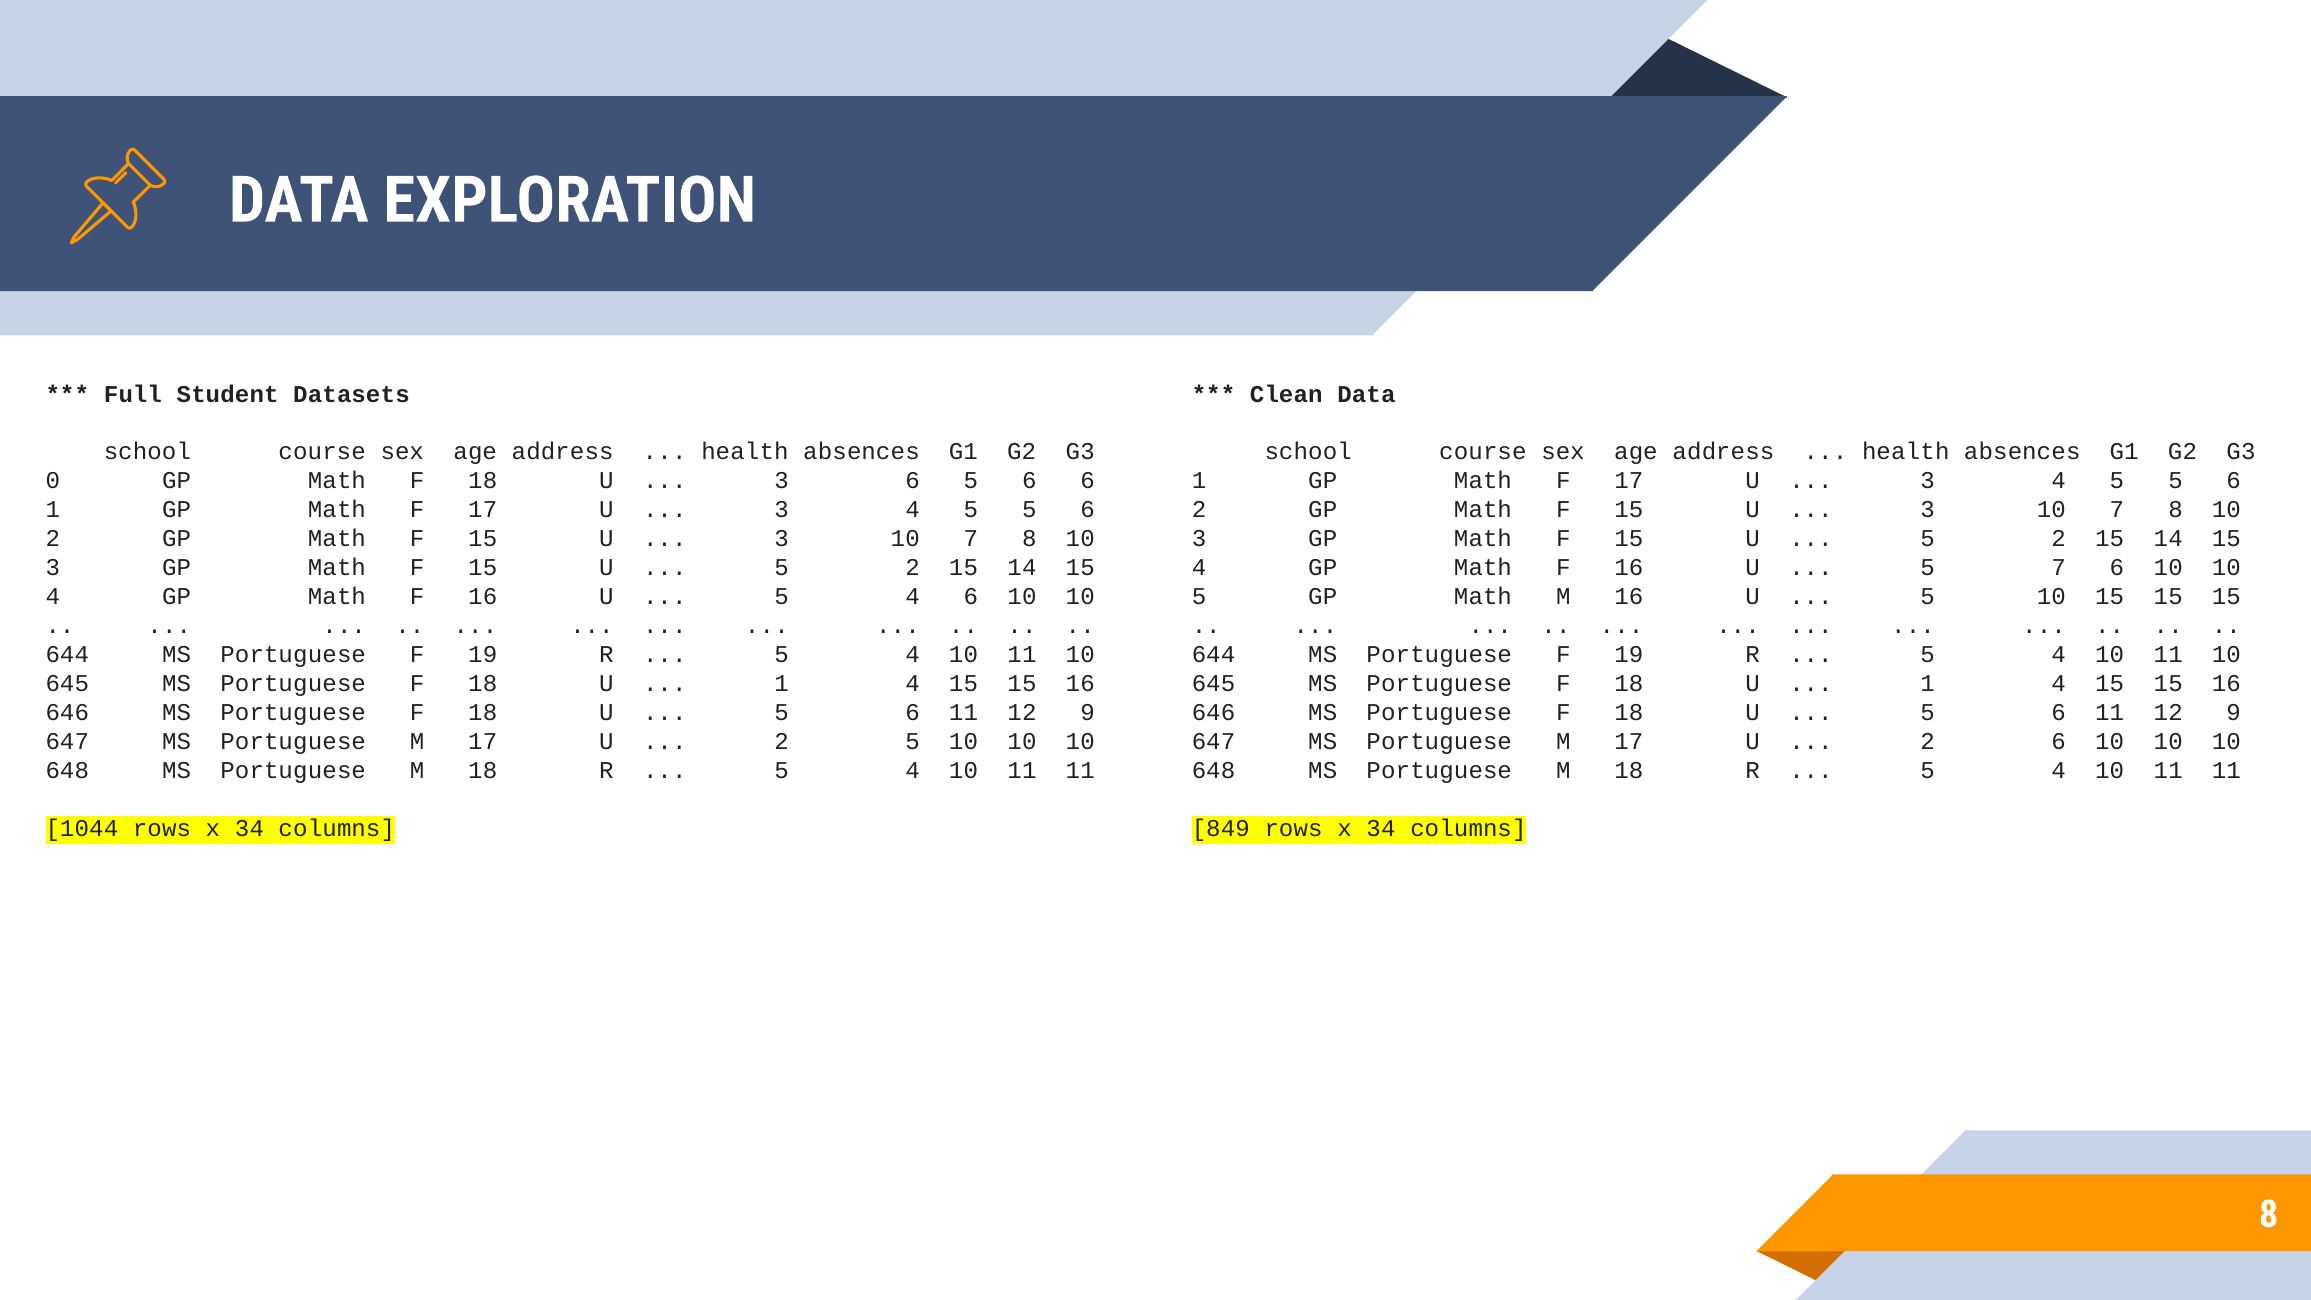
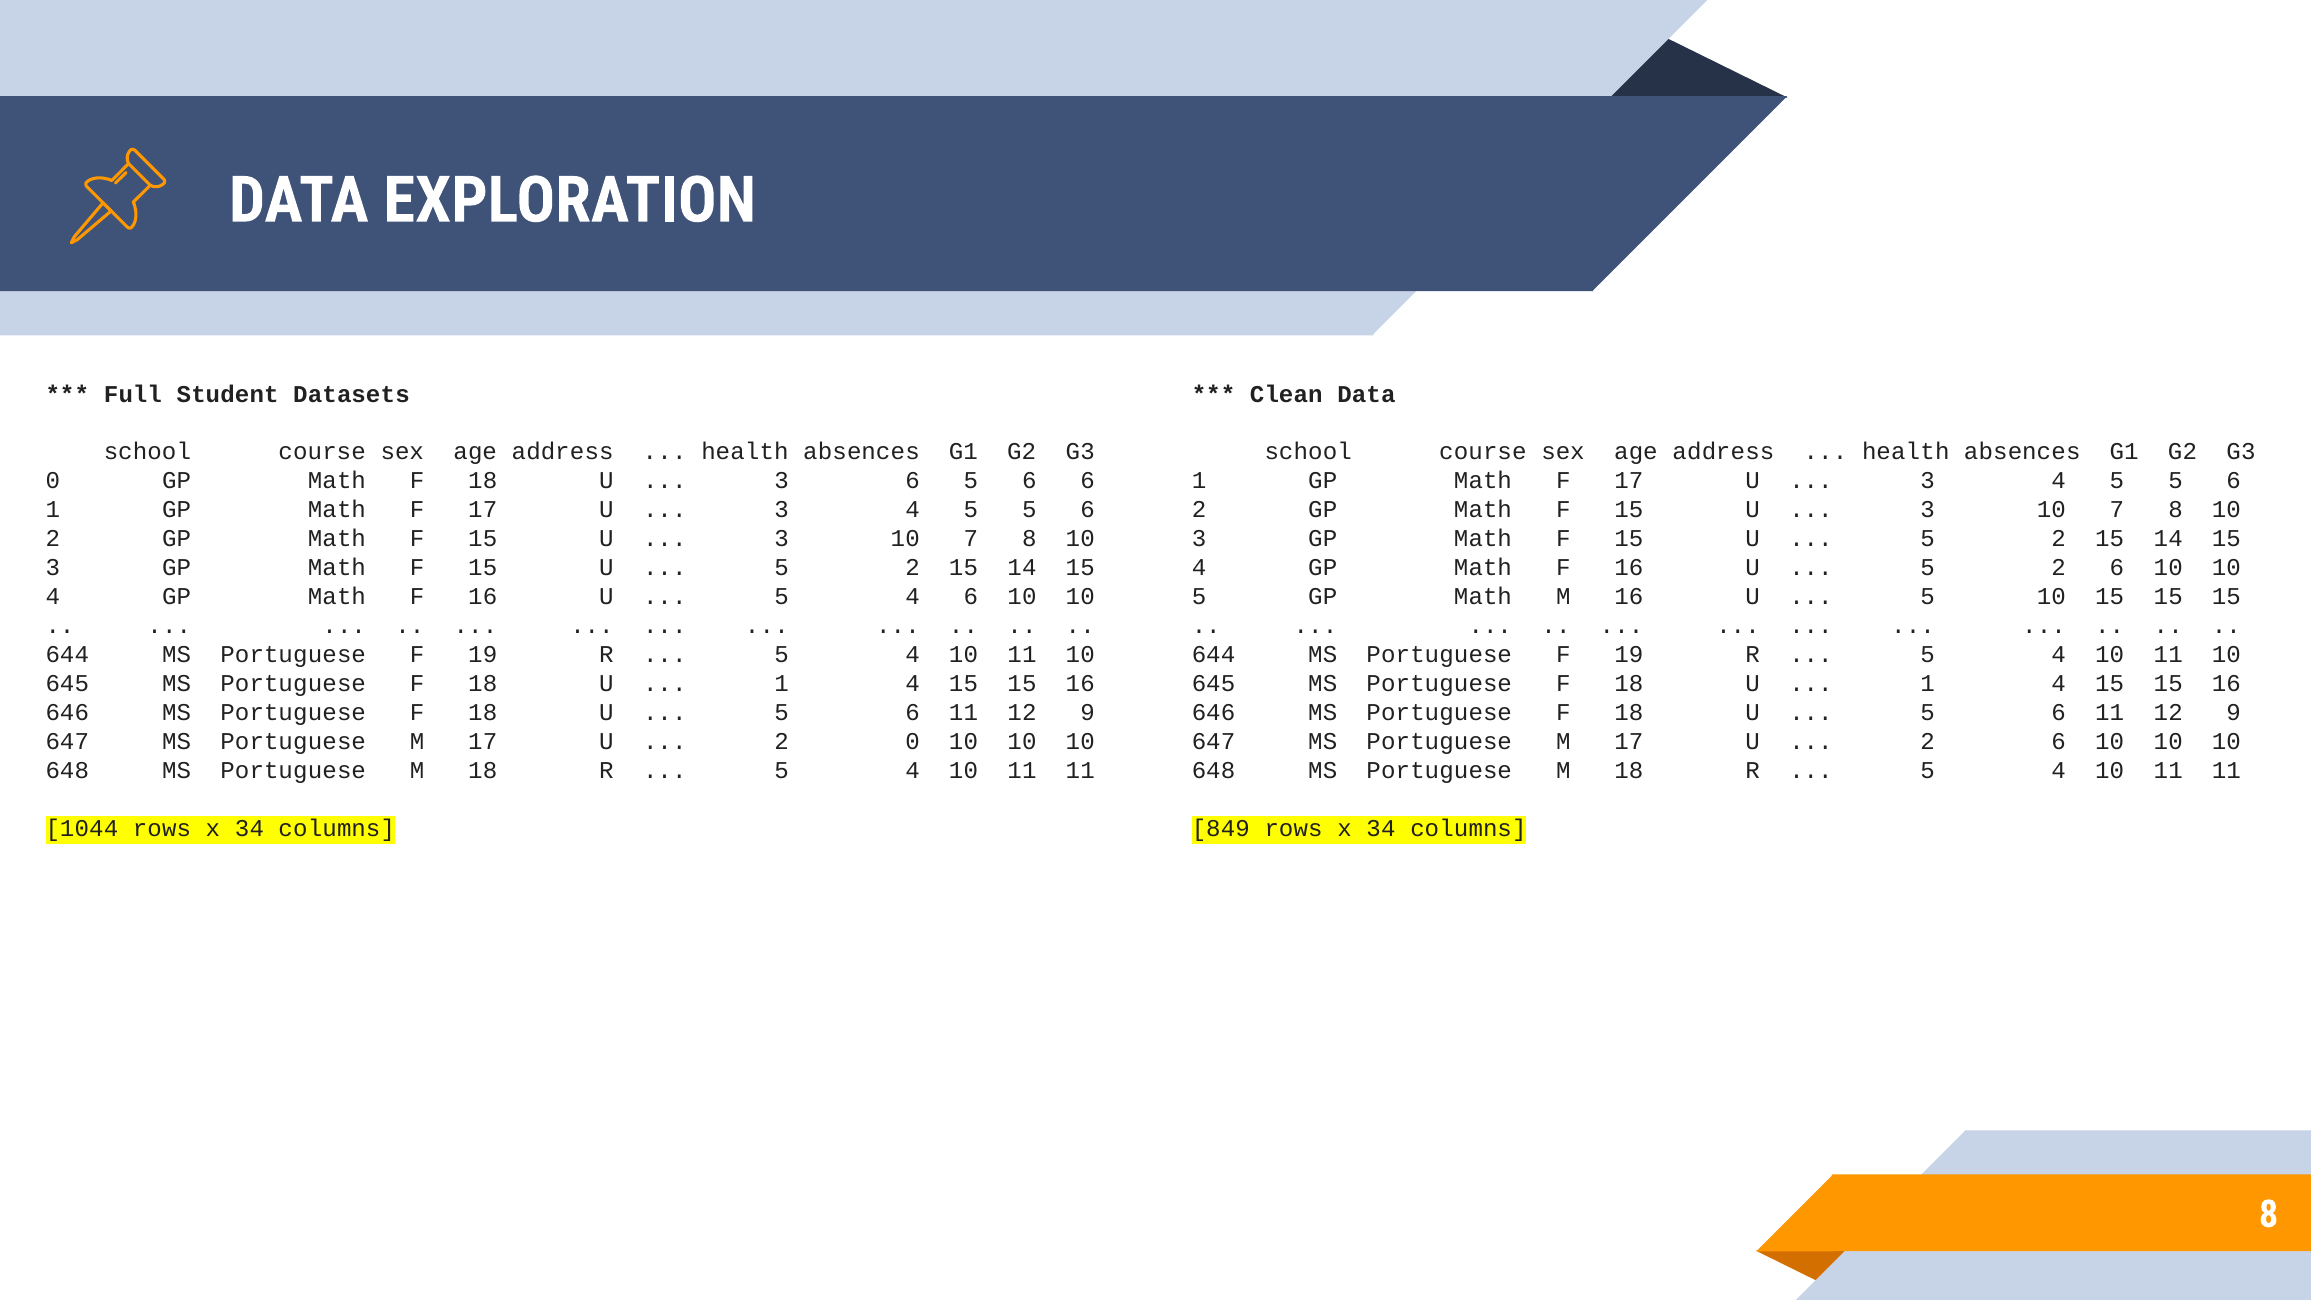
7: 7 -> 2 (2059, 568)
2 5: 5 -> 0 (913, 741)
